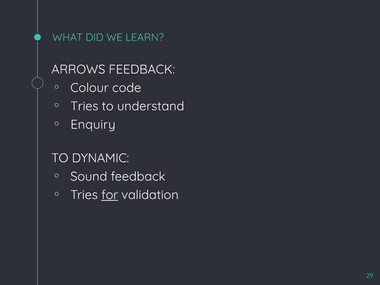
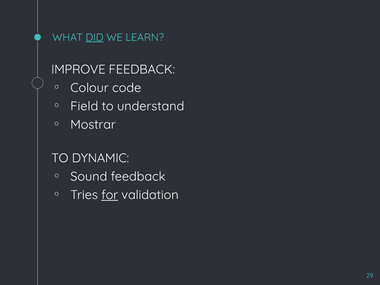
DID underline: none -> present (95, 37)
ARROWS: ARROWS -> IMPROVE (78, 69)
Tries: Tries -> Field (84, 106)
Enquiry: Enquiry -> Mostrar (93, 125)
